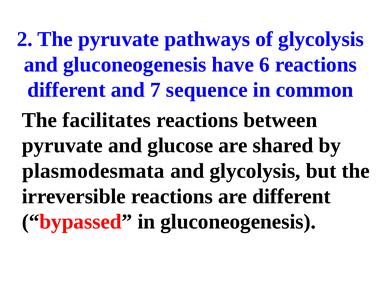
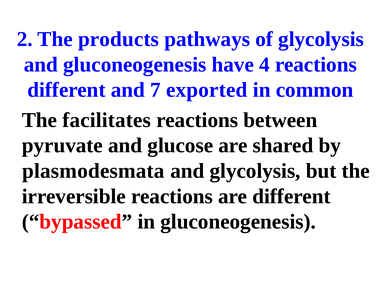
The pyruvate: pyruvate -> products (118, 39)
6: 6 -> 4 (264, 64)
sequence: sequence -> exported (207, 90)
